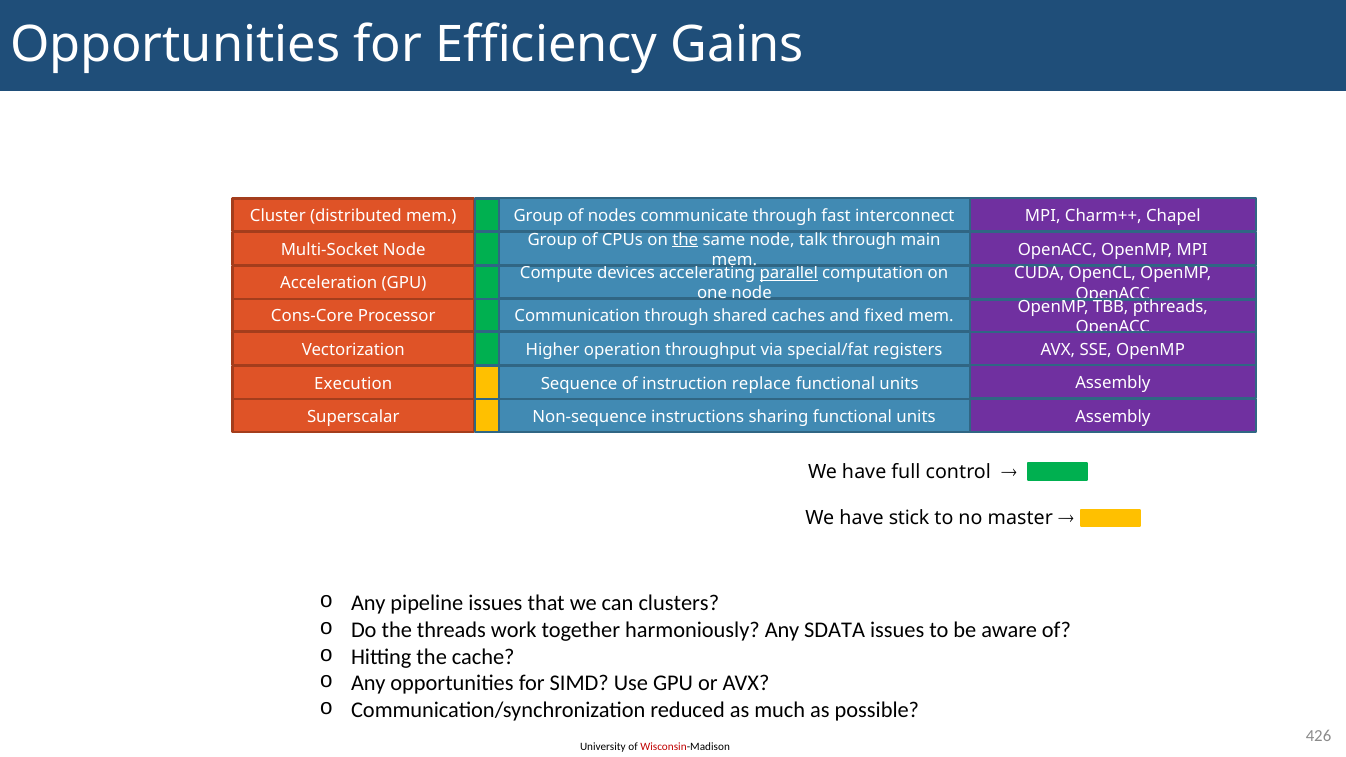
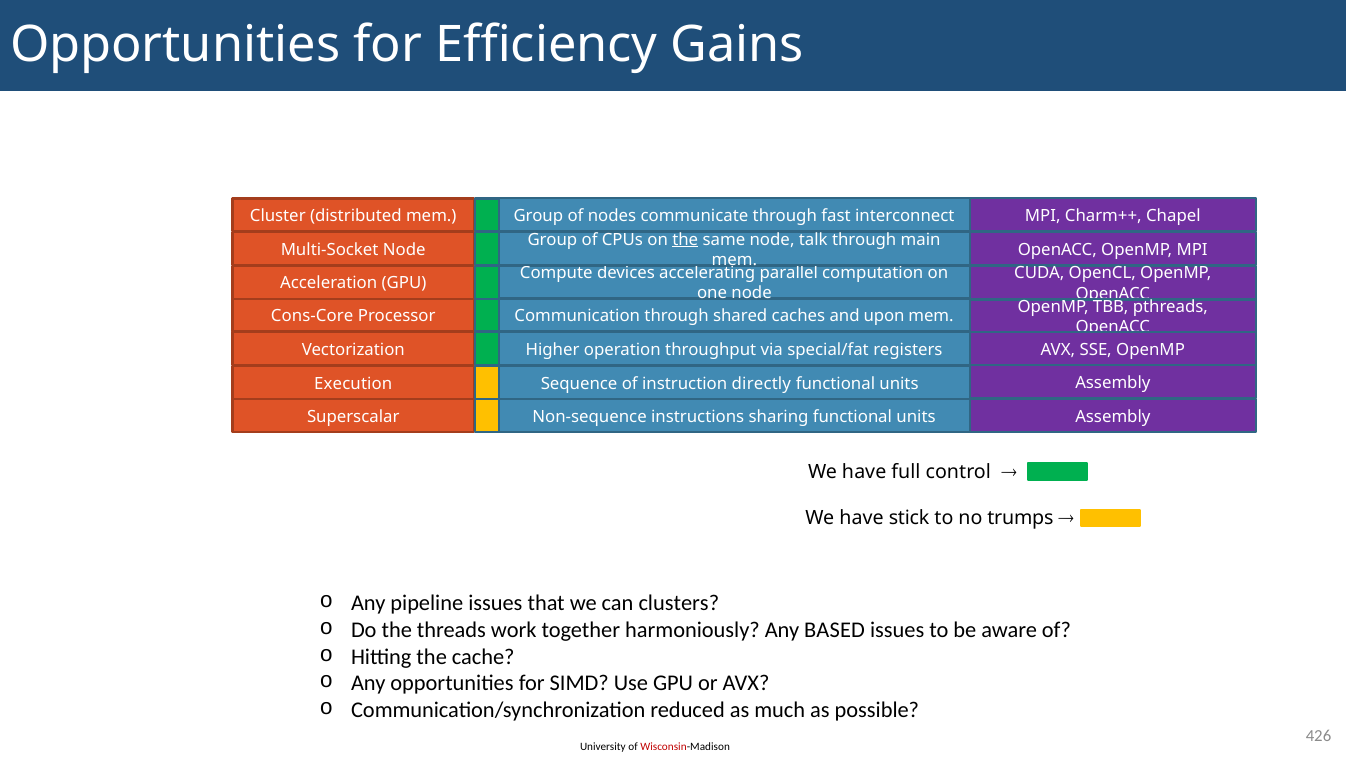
parallel underline: present -> none (789, 273)
fixed: fixed -> upon (884, 316)
replace: replace -> directly (761, 384)
master: master -> trumps (1020, 518)
SDATA: SDATA -> BASED (835, 630)
